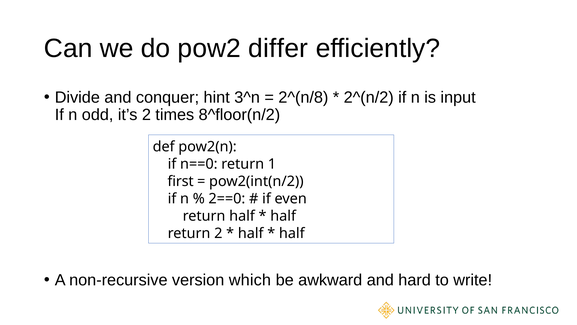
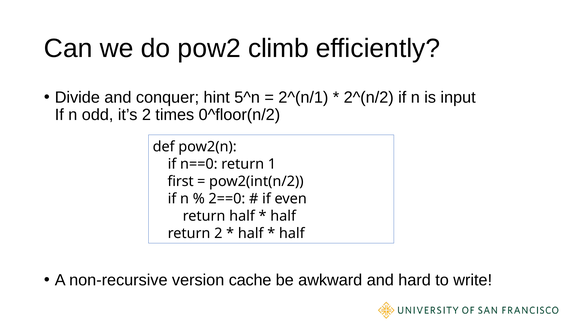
differ: differ -> climb (278, 48)
3^n: 3^n -> 5^n (247, 97)
2^(n/8: 2^(n/8 -> 2^(n/1 (303, 97)
8^floor(n/2: 8^floor(n/2 -> 0^floor(n/2 (239, 115)
which: which -> cache (250, 280)
